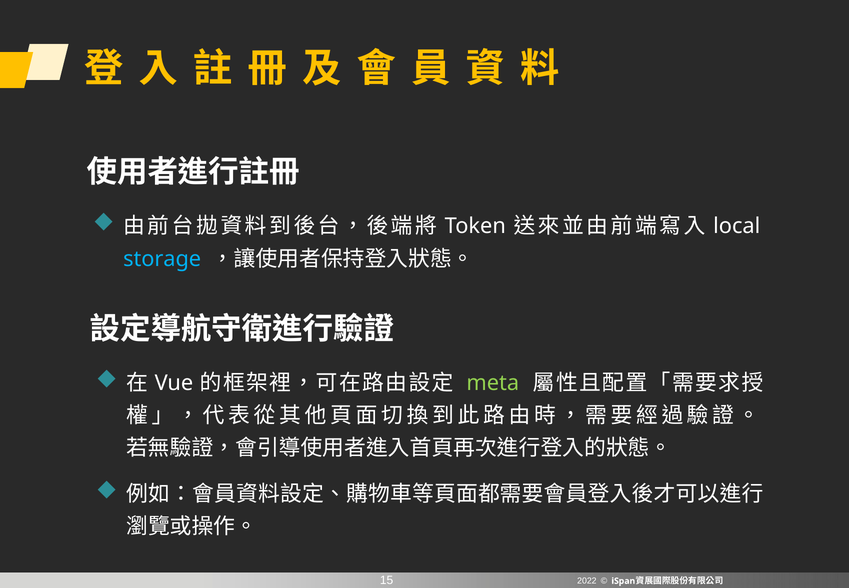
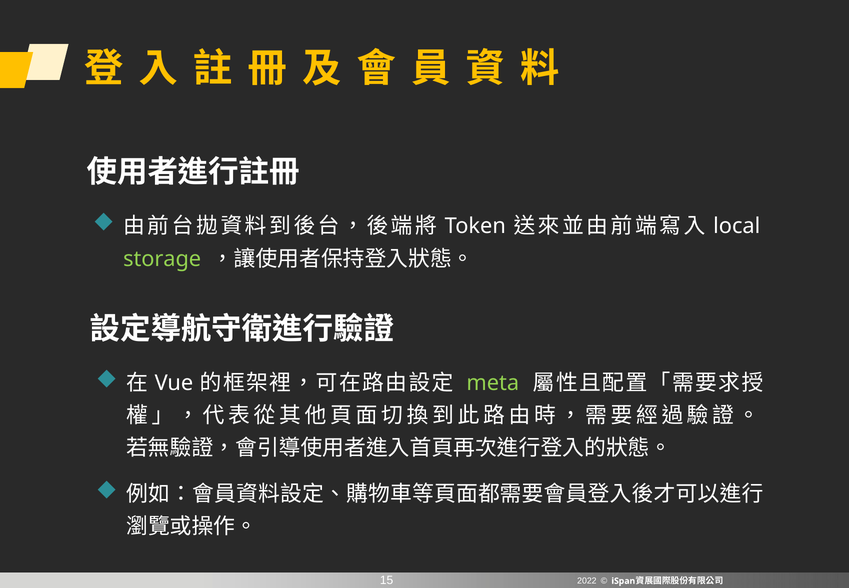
storage colour: light blue -> light green (162, 259)
